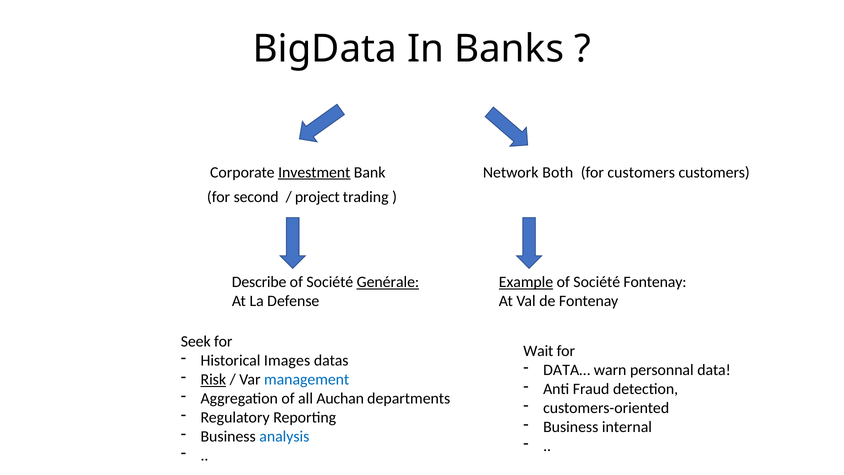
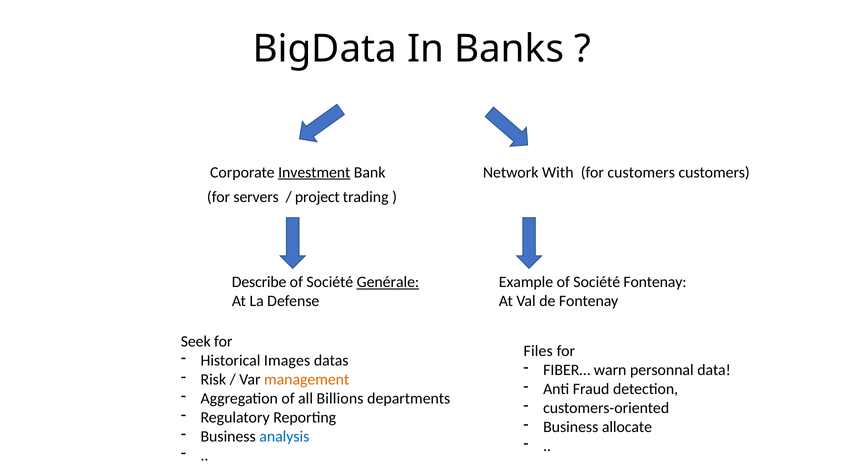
Both: Both -> With (558, 172)
second: second -> servers (256, 197)
Example underline: present -> none (526, 282)
Wait: Wait -> Files (538, 351)
DATA…: DATA… -> FIBER… (567, 370)
Risk underline: present -> none (213, 379)
management colour: blue -> orange (307, 379)
Auchan: Auchan -> Billions (340, 398)
internal: internal -> allocate (627, 427)
